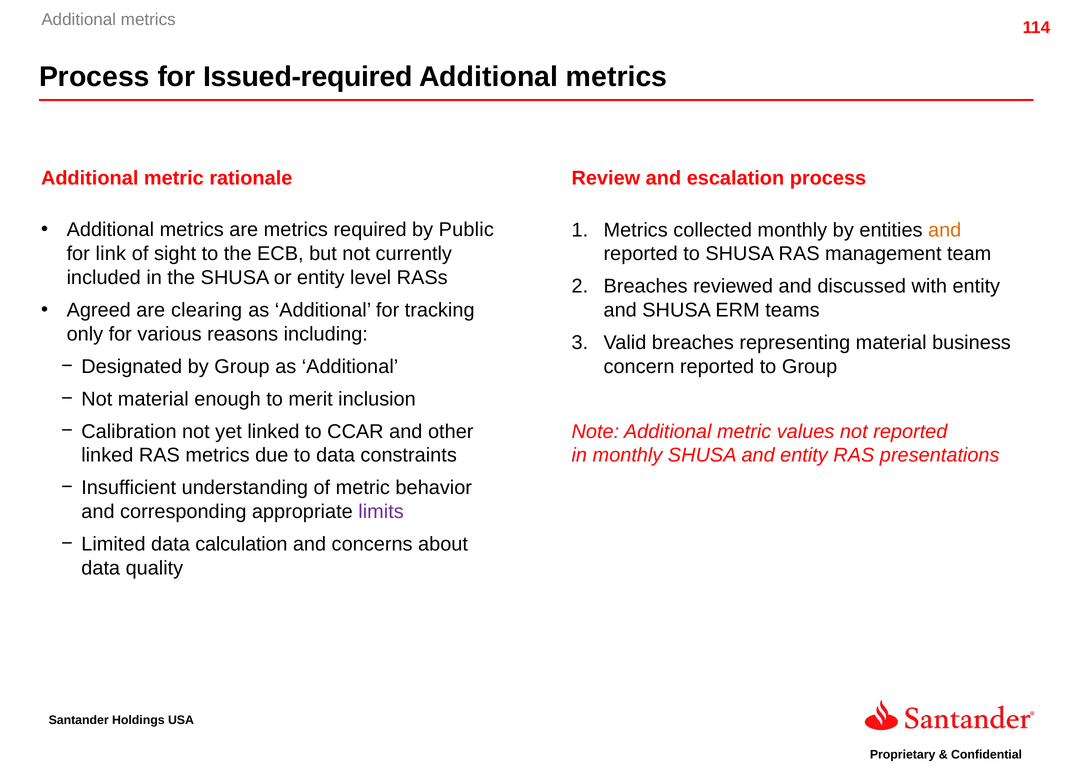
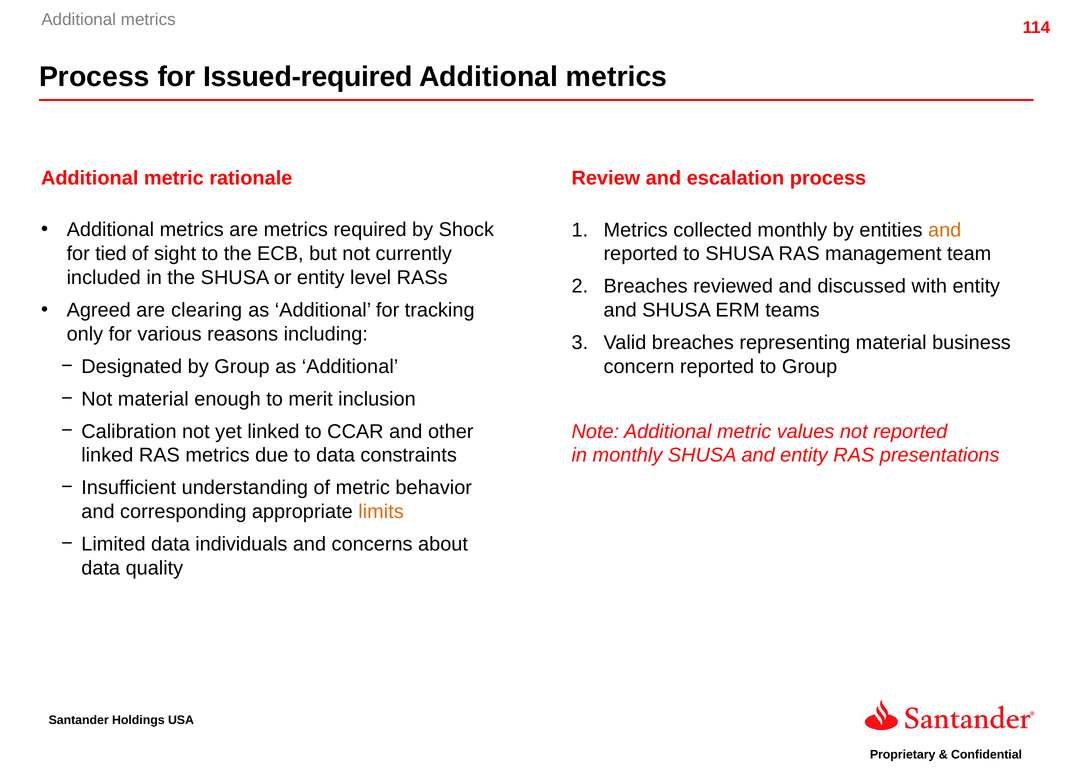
Public: Public -> Shock (466, 230)
link: link -> tied (111, 254)
limits colour: purple -> orange (381, 512)
calculation: calculation -> individuals (241, 544)
